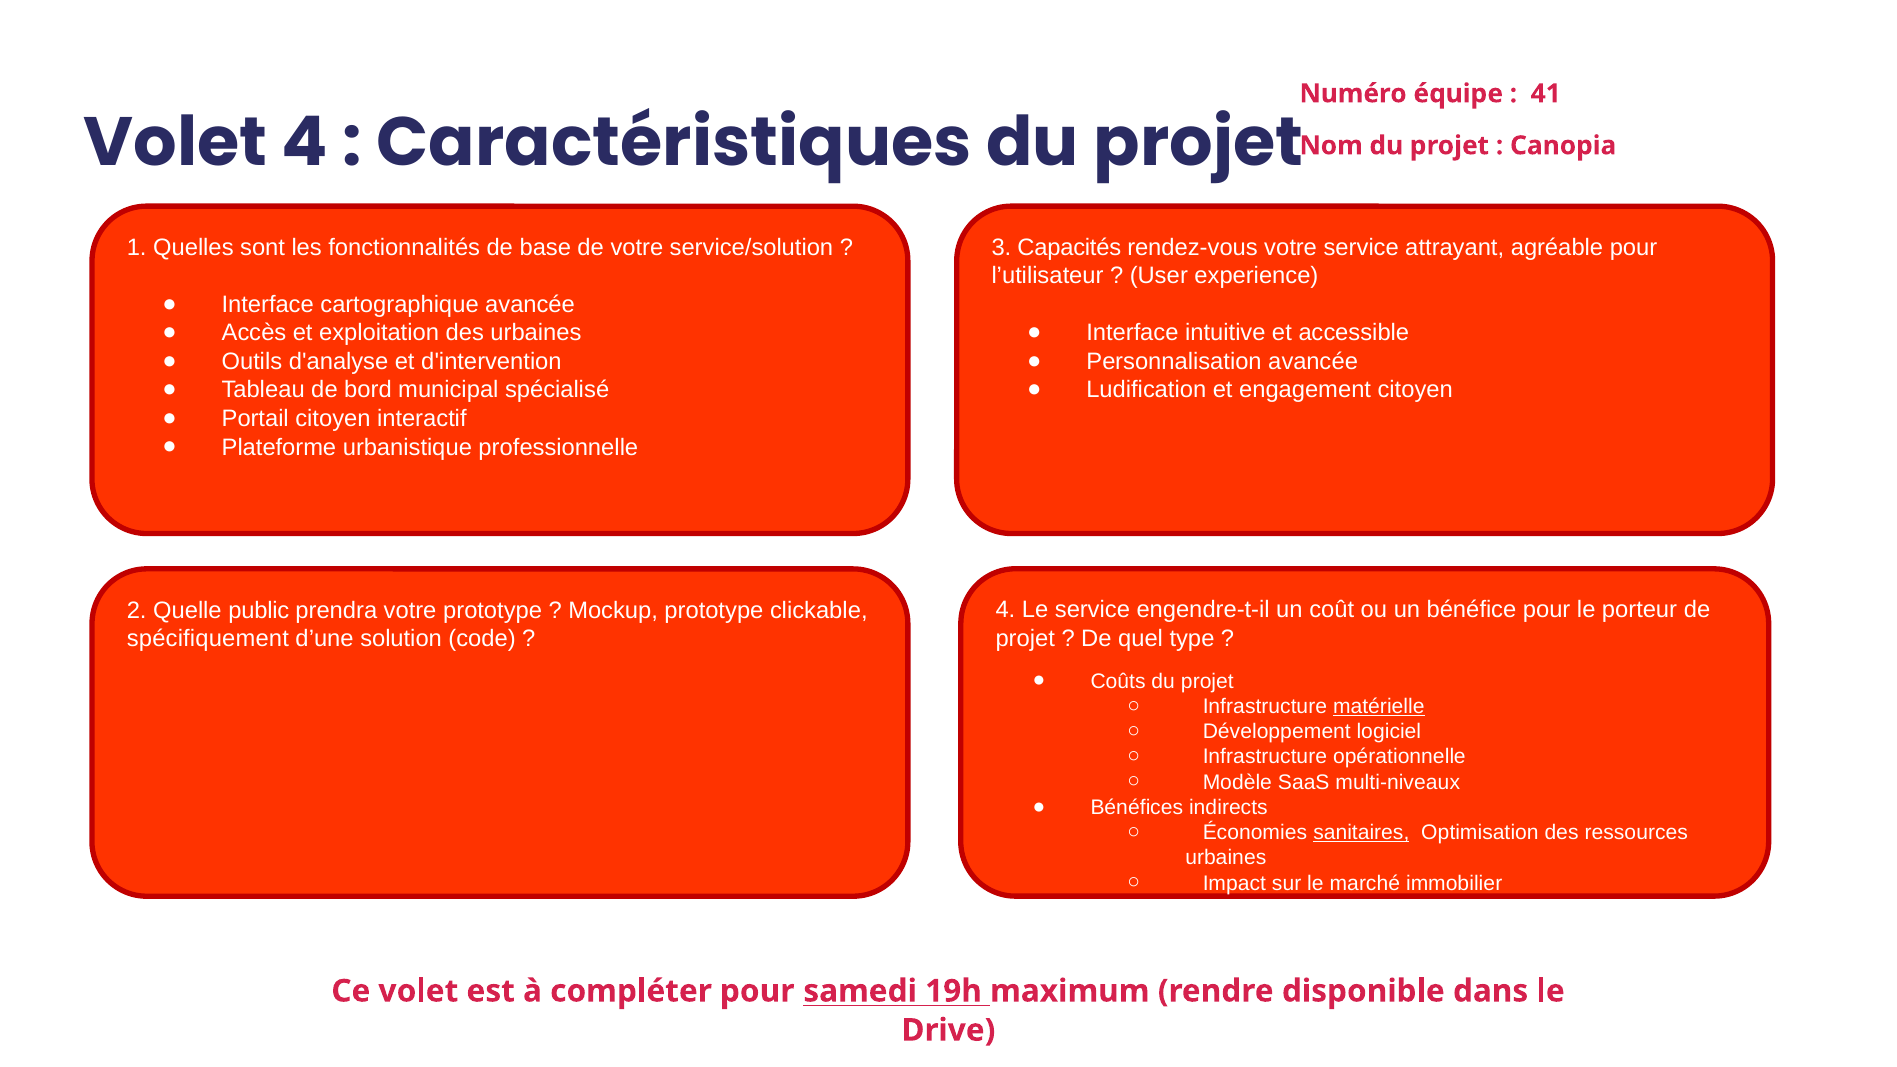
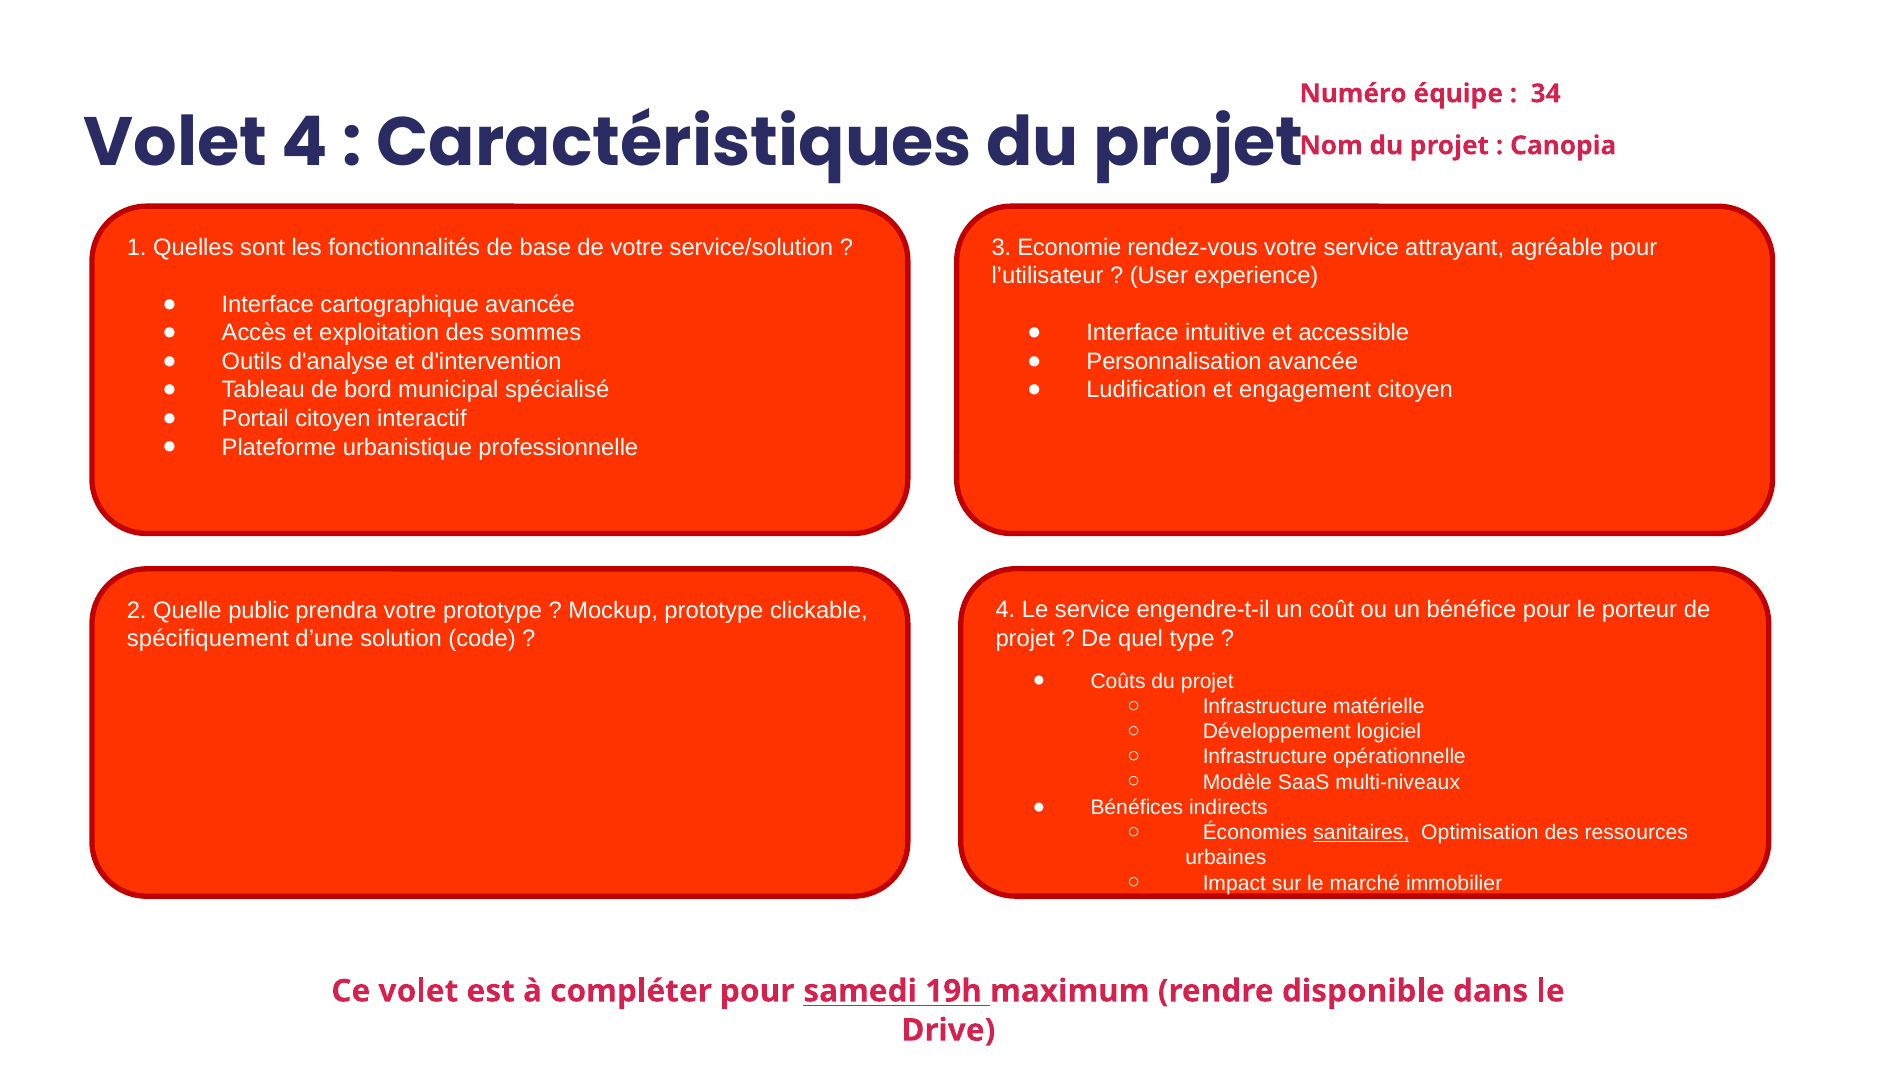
41: 41 -> 34 (1546, 94)
Capacités: Capacités -> Economie (1069, 248)
des urbaines: urbaines -> sommes (536, 333)
matérielle underline: present -> none (1379, 706)
